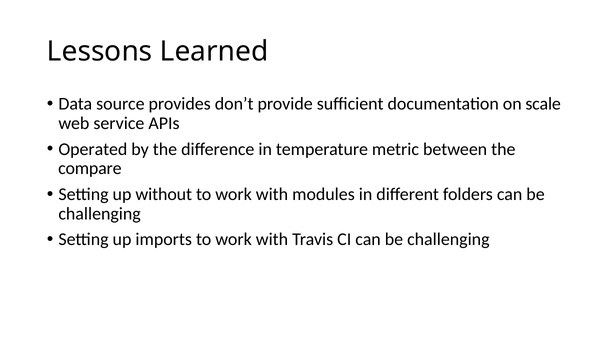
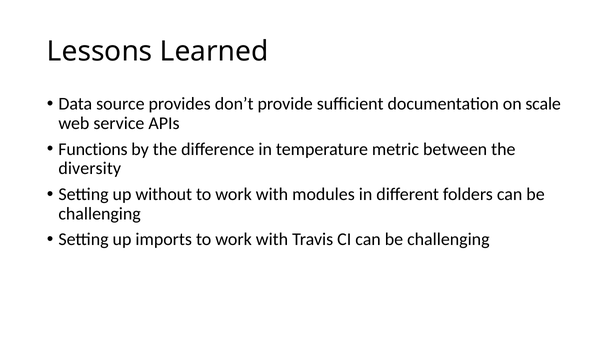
Operated: Operated -> Functions (93, 149)
compare: compare -> diversity (90, 169)
